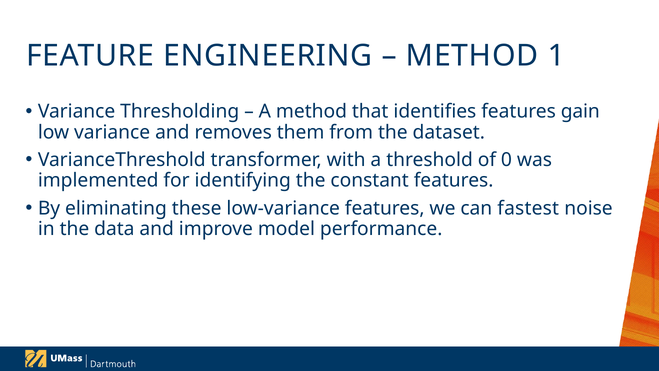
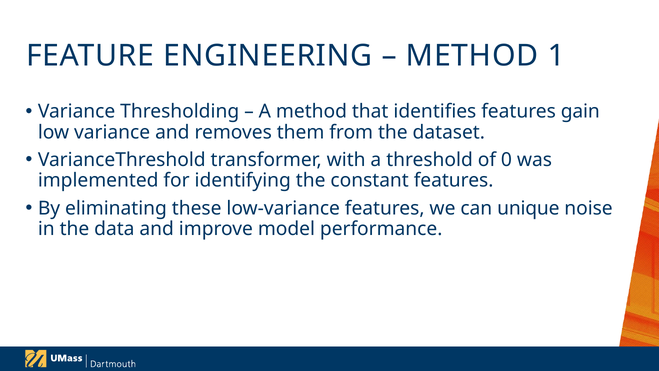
fastest: fastest -> unique (528, 208)
